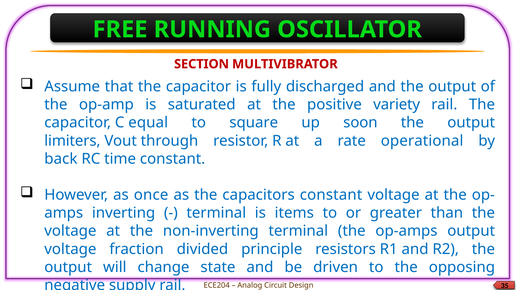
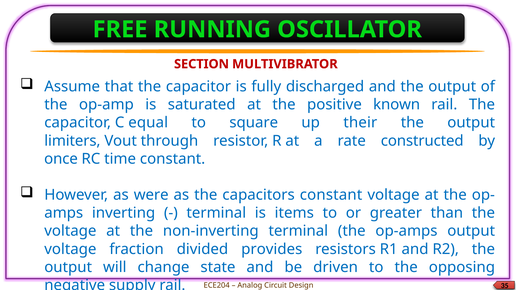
variety: variety -> known (397, 105)
soon: soon -> their (360, 123)
operational: operational -> constructed (422, 141)
back: back -> once (61, 159)
once: once -> were (151, 195)
principle: principle -> provides (272, 249)
